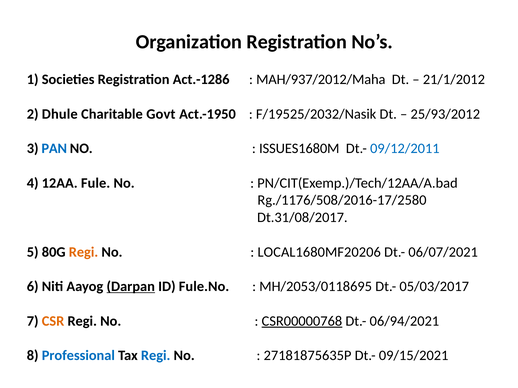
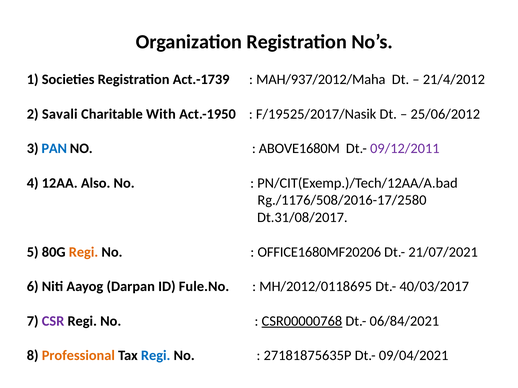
Act.-1286: Act.-1286 -> Act.-1739 (201, 80)
21/1/2012: 21/1/2012 -> 21/4/2012 (454, 80)
Dhule: Dhule -> Savali (60, 114)
Govt: Govt -> With (161, 114)
F/19525/2032/Nasik: F/19525/2032/Nasik -> F/19525/2017/Nasik (316, 114)
25/93/2012: 25/93/2012 -> 25/06/2012 (445, 114)
ISSUES1680M: ISSUES1680M -> ABOVE1680M (299, 149)
09/12/2011 colour: blue -> purple (405, 149)
Fule: Fule -> Also (96, 183)
LOCAL1680MF20206: LOCAL1680MF20206 -> OFFICE1680MF20206 (319, 252)
06/07/2021: 06/07/2021 -> 21/07/2021 (443, 252)
Darpan underline: present -> none (131, 287)
MH/2053/0118695: MH/2053/0118695 -> MH/2012/0118695 (316, 287)
05/03/2017: 05/03/2017 -> 40/03/2017 (434, 287)
CSR colour: orange -> purple (53, 321)
06/94/2021: 06/94/2021 -> 06/84/2021 (404, 321)
Professional colour: blue -> orange (78, 356)
09/15/2021: 09/15/2021 -> 09/04/2021 (414, 356)
